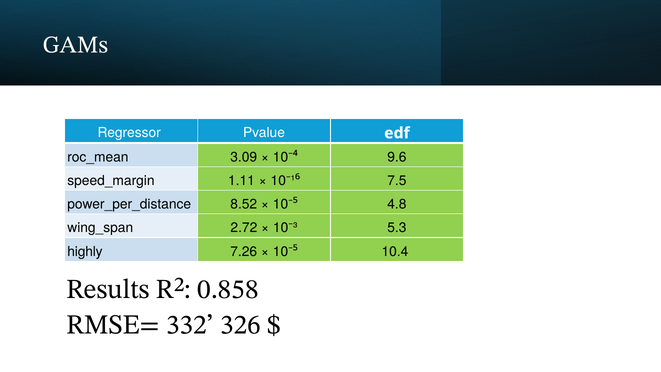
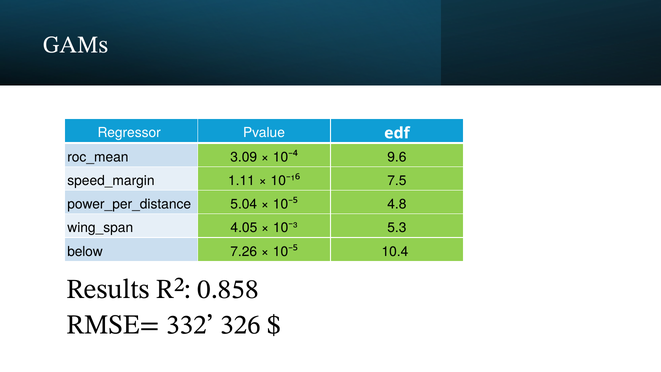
8.52: 8.52 -> 5.04 (244, 204)
2.72: 2.72 -> 4.05 (244, 228)
highly: highly -> below (85, 251)
